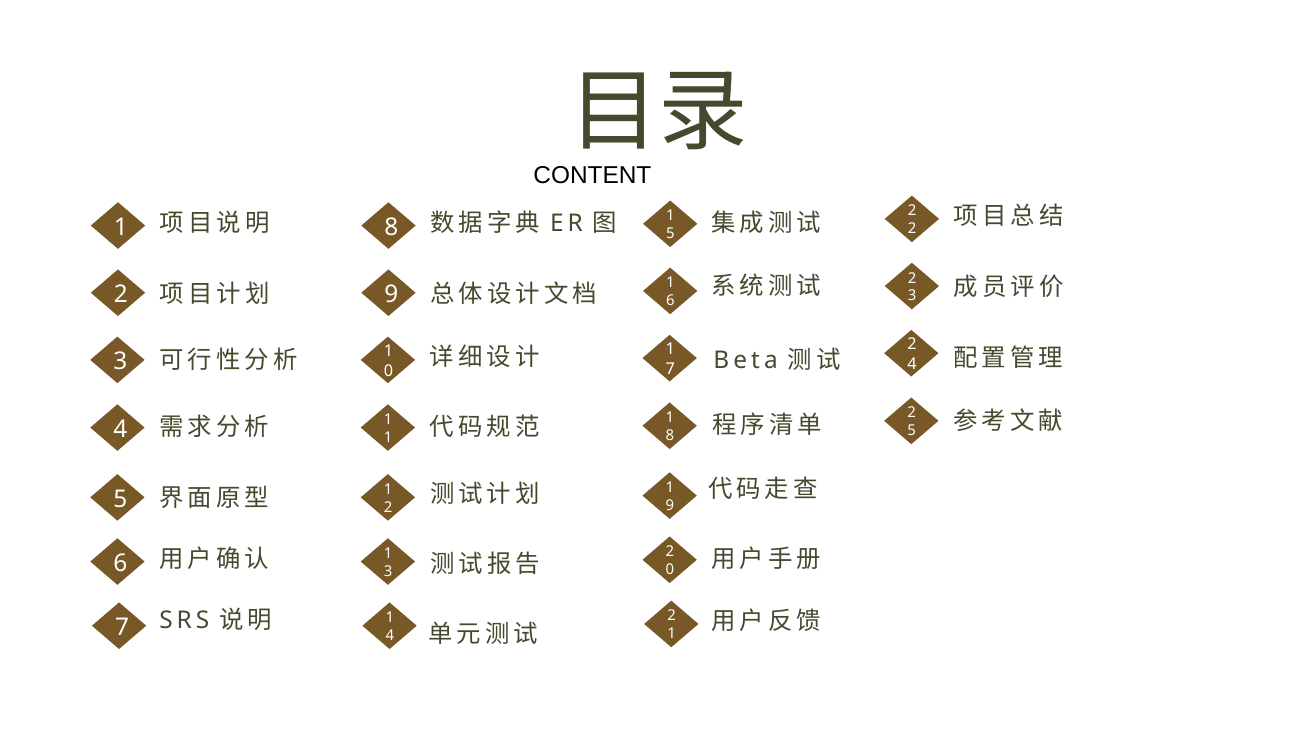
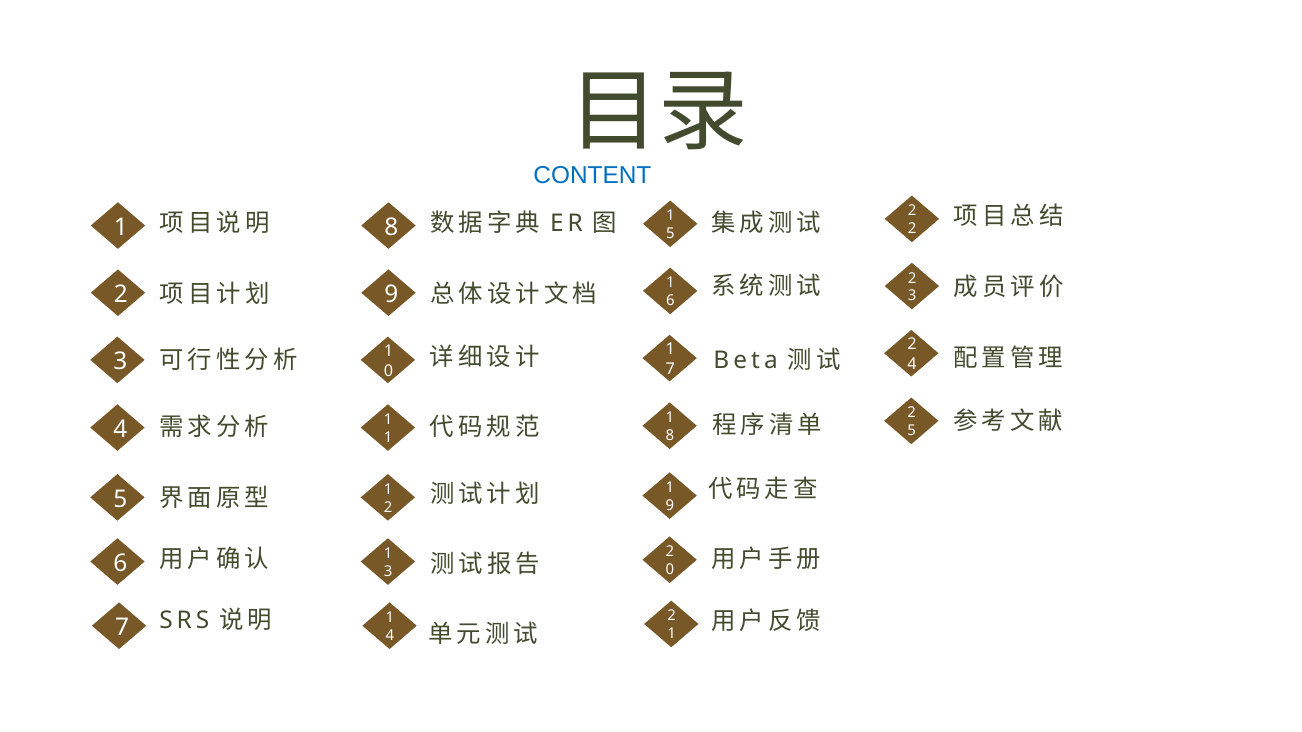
CONTENT colour: black -> blue (592, 176)
